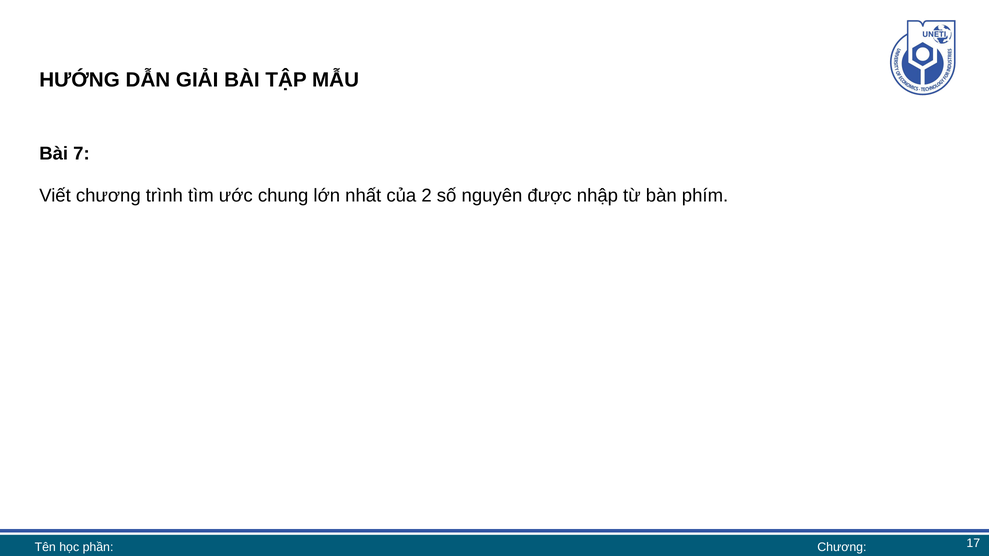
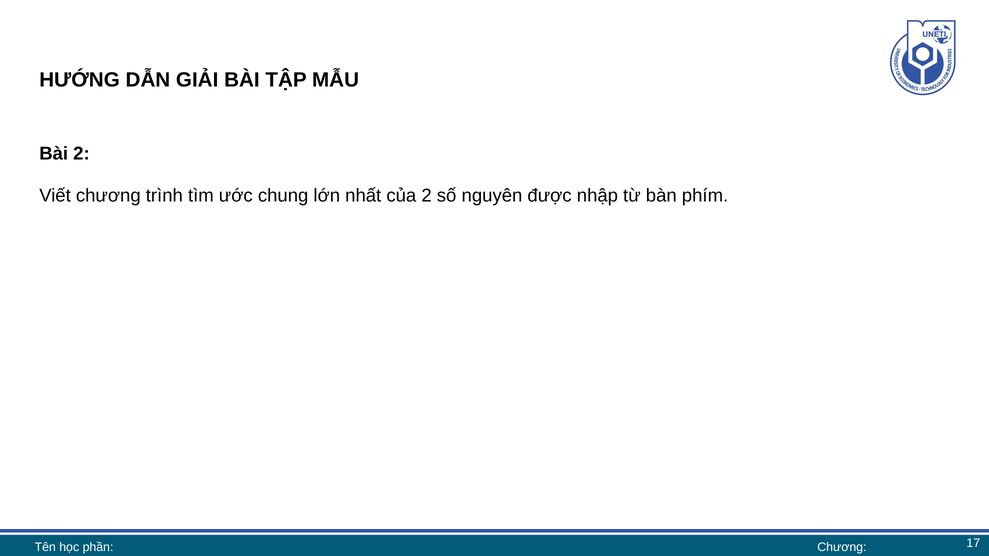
Bài 7: 7 -> 2 (81, 154)
